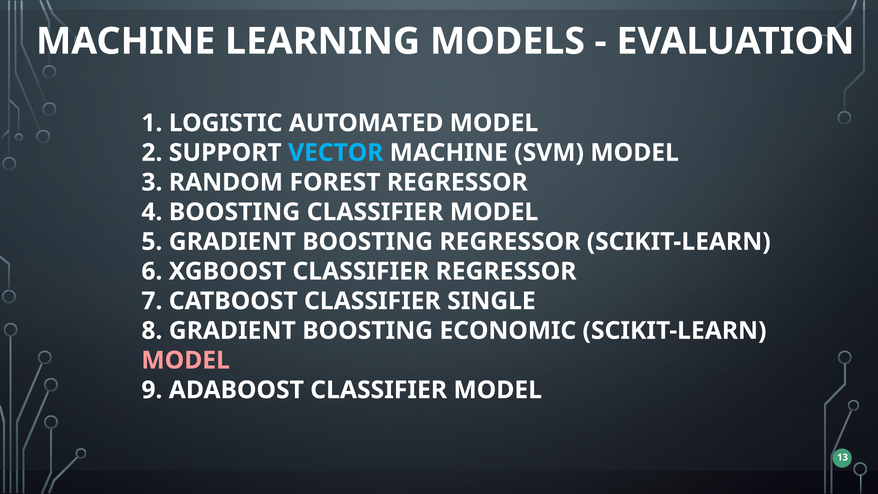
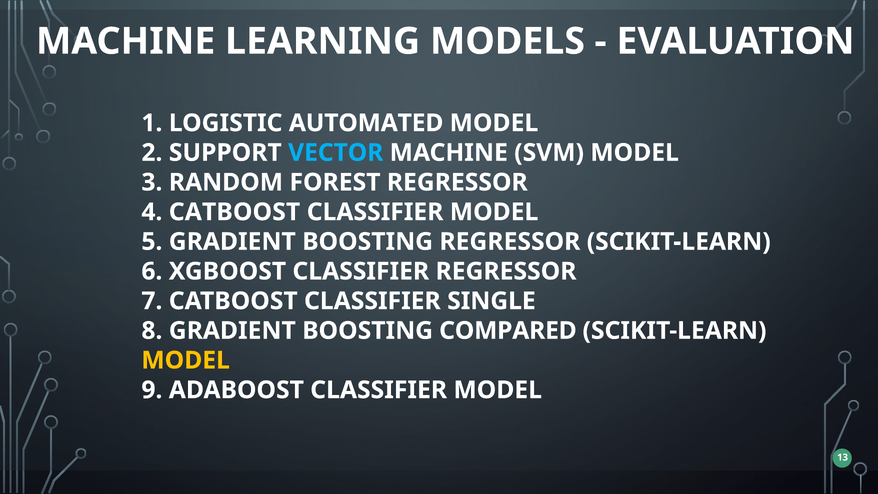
4 BOOSTING: BOOSTING -> CATBOOST (234, 212)
ECONOMIC: ECONOMIC -> COMPARED (508, 331)
MODEL colour: pink -> yellow (186, 360)
